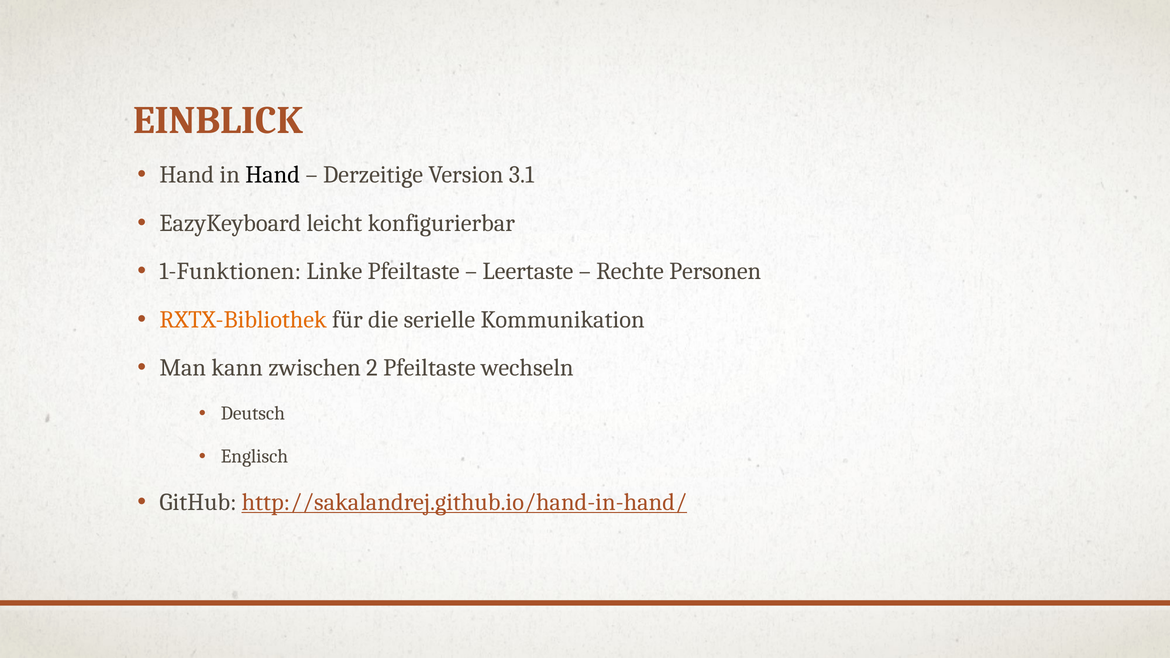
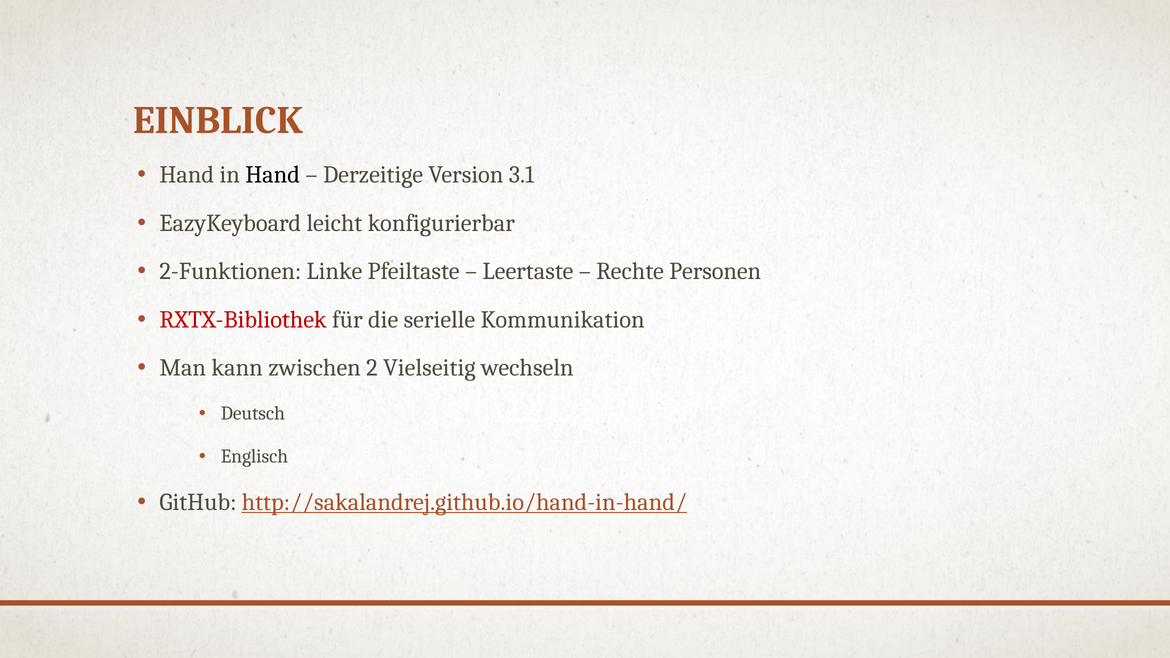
1-Funktionen: 1-Funktionen -> 2-Funktionen (230, 271)
RXTX-Bibliothek colour: orange -> red (243, 320)
2 Pfeiltaste: Pfeiltaste -> Vielseitig (429, 368)
